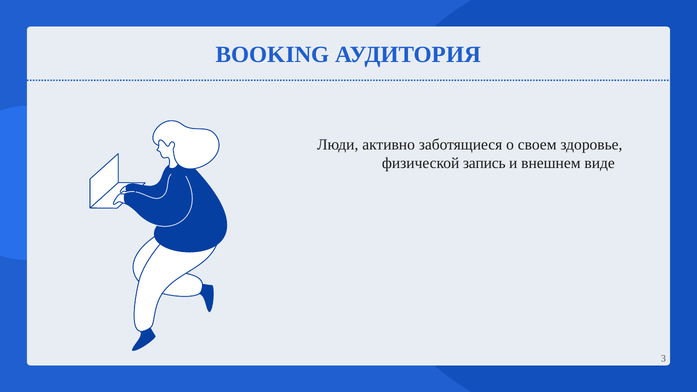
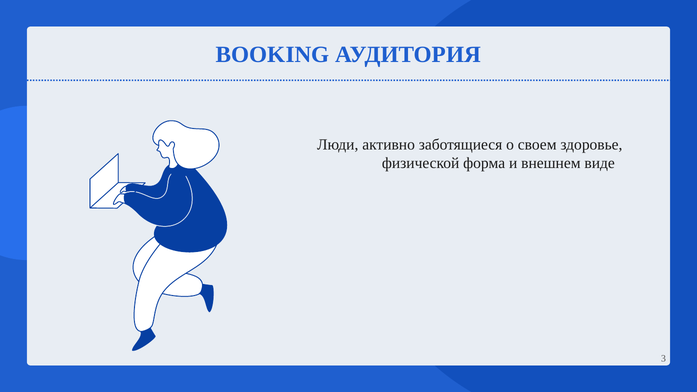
запись: запись -> форма (484, 163)
